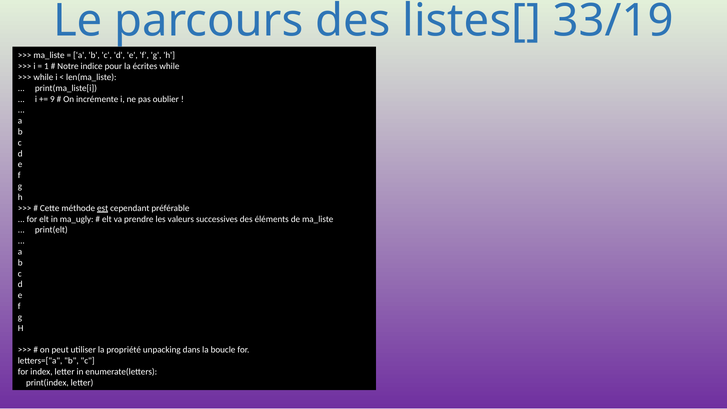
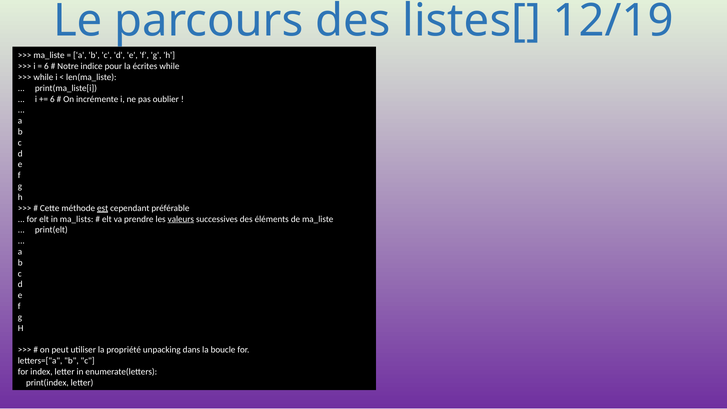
33/19: 33/19 -> 12/19 (613, 21)
1: 1 -> 6 (46, 66)
9: 9 -> 6 (52, 99)
ma_ugly: ma_ugly -> ma_lists (77, 219)
valeurs underline: none -> present (181, 219)
